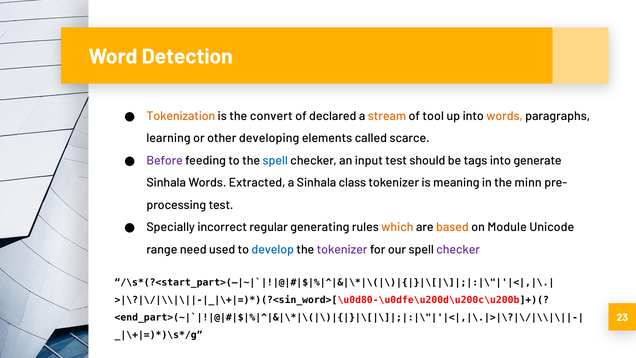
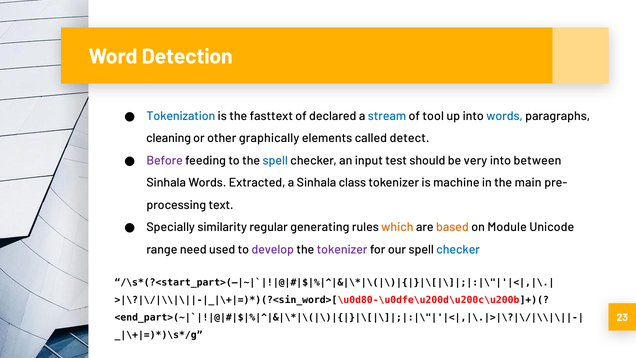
Tokenization colour: orange -> blue (181, 116)
convert: convert -> fasttext (271, 116)
stream colour: orange -> blue (387, 116)
words colour: orange -> blue (505, 116)
learning: learning -> cleaning (169, 138)
developing: developing -> graphically (269, 138)
scarce: scarce -> detect (409, 138)
tags: tags -> very (475, 160)
generate: generate -> between (537, 160)
meaning: meaning -> machine (456, 183)
minn: minn -> main (528, 183)
test: test -> text (221, 205)
incorrect: incorrect -> similarity (222, 227)
develop colour: blue -> purple (273, 249)
checker colour: purple -> blue (458, 249)
